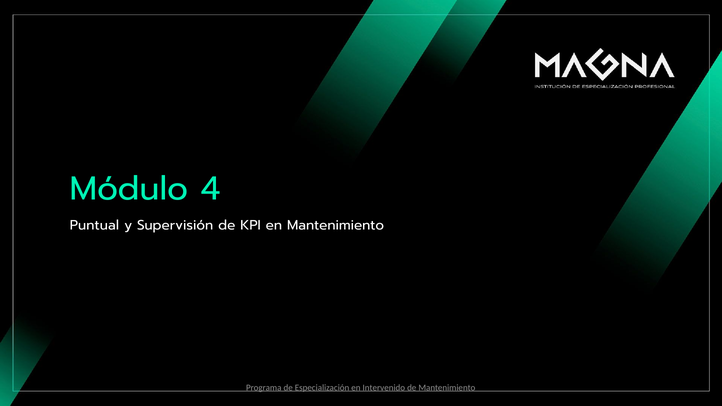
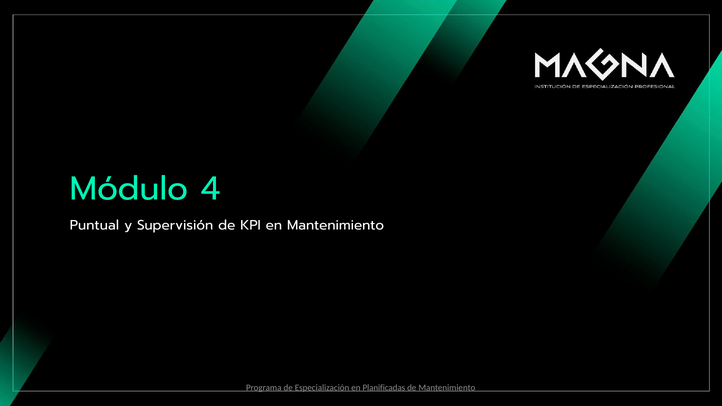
Intervenido: Intervenido -> Planificadas (384, 388)
